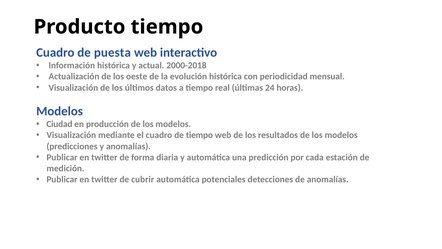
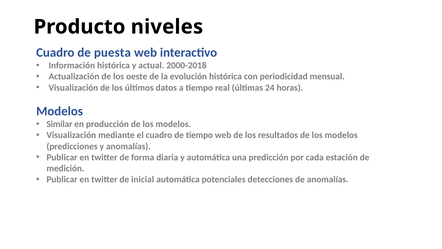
Producto tiempo: tiempo -> niveles (167, 27)
Ciudad: Ciudad -> Similar (59, 124)
cubrir: cubrir -> inicial (143, 179)
